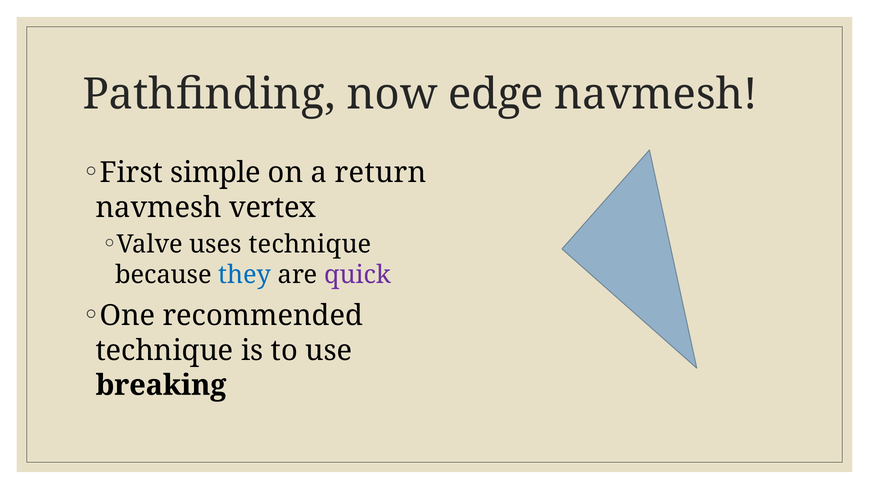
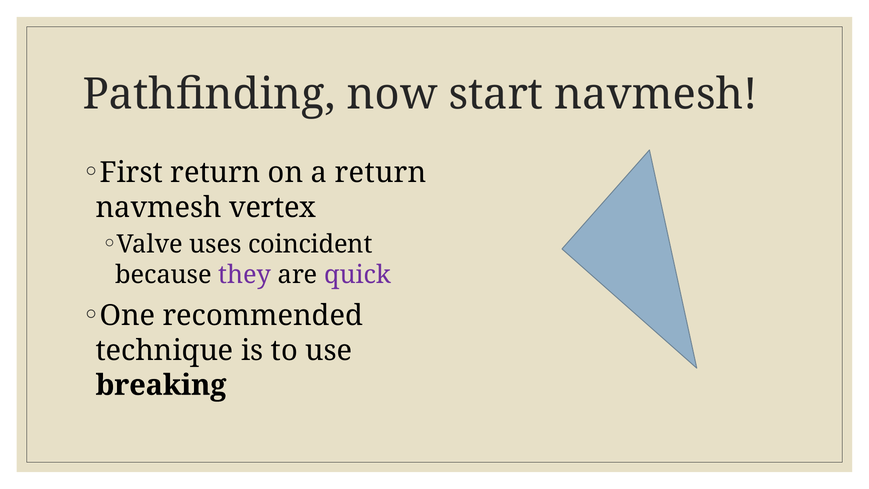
edge: edge -> start (496, 94)
First simple: simple -> return (215, 173)
uses technique: technique -> coincident (310, 244)
they colour: blue -> purple (245, 275)
